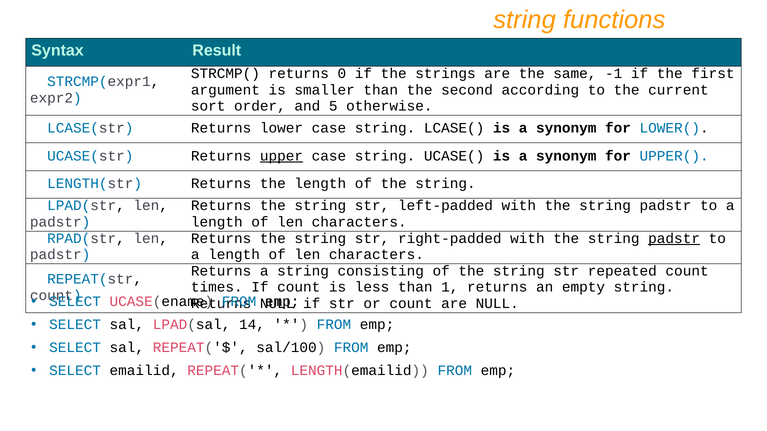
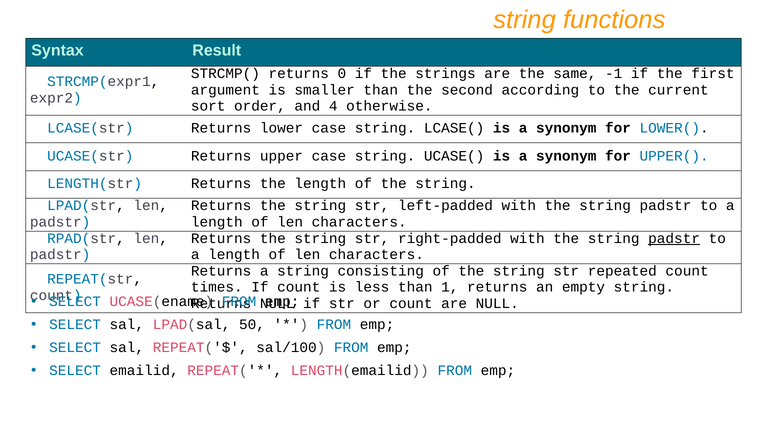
5: 5 -> 4 (333, 106)
upper underline: present -> none (282, 156)
14: 14 -> 50 (252, 325)
